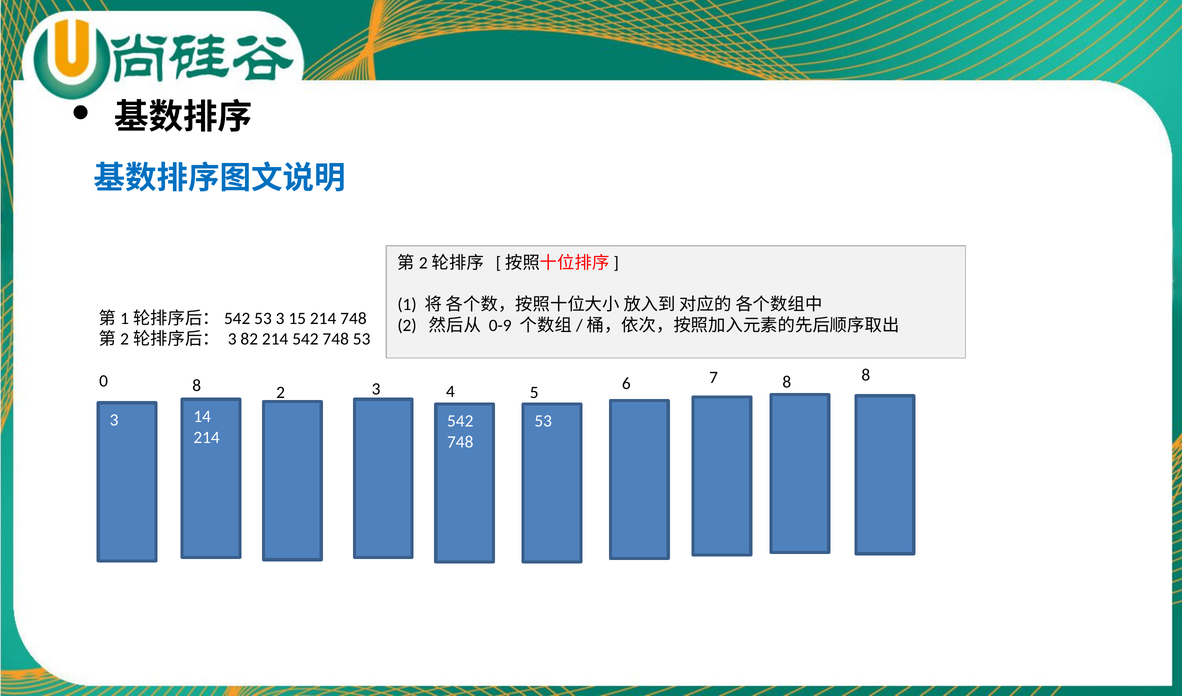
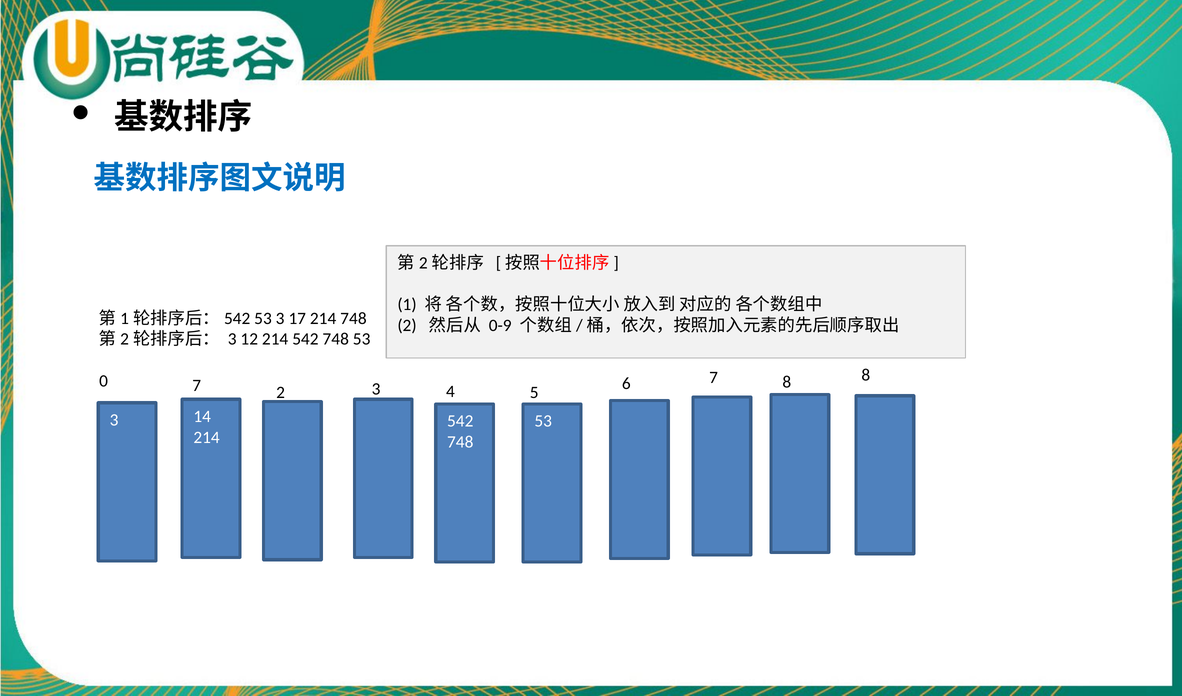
15: 15 -> 17 (297, 318)
82: 82 -> 12 (249, 339)
0 8: 8 -> 7 (197, 386)
